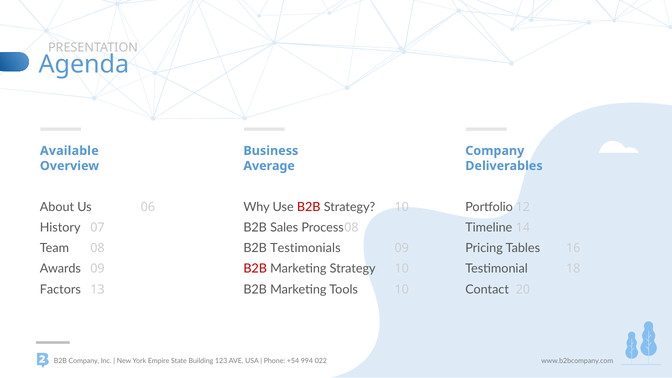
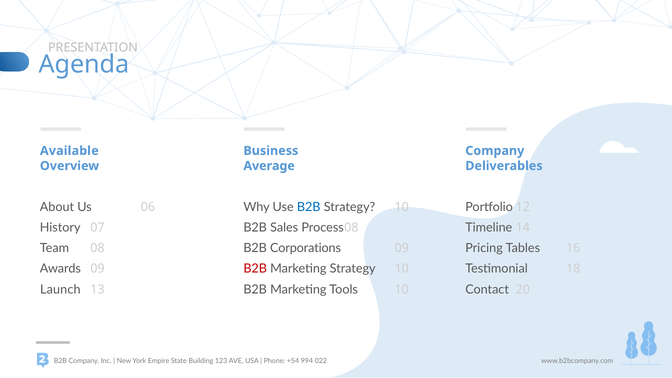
B2B colour: red -> blue (309, 207)
Testimonials: Testimonials -> Corporations (305, 248)
Factors: Factors -> Launch (60, 289)
